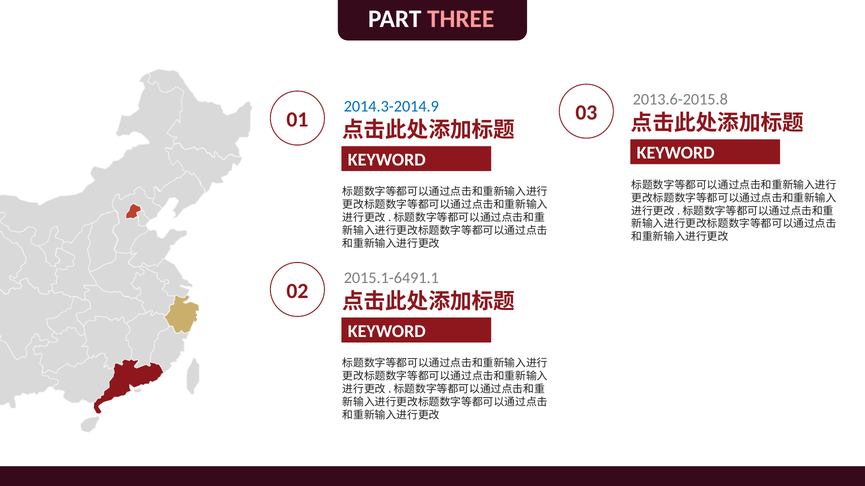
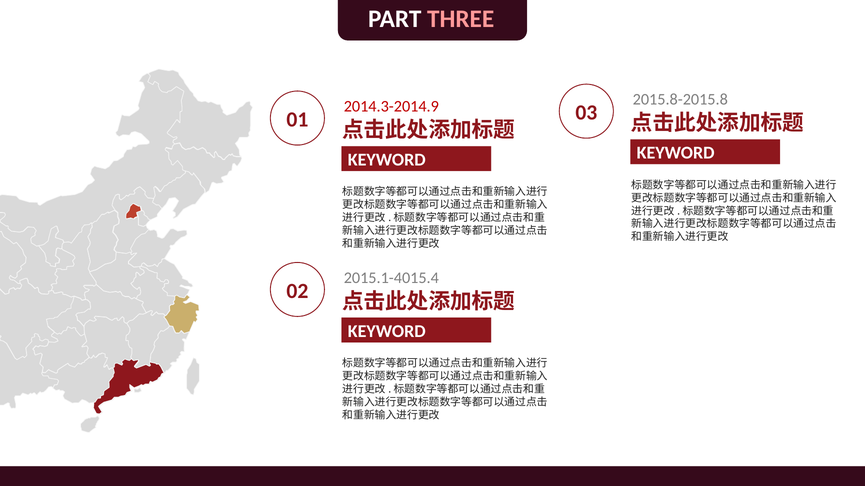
2013.6-2015.8: 2013.6-2015.8 -> 2015.8-2015.8 (680, 100)
2014.3-2014.9 colour: blue -> red (391, 107)
2015.1-6491.1: 2015.1-6491.1 -> 2015.1-4015.4 (391, 278)
